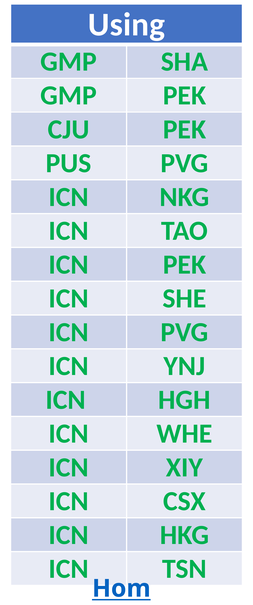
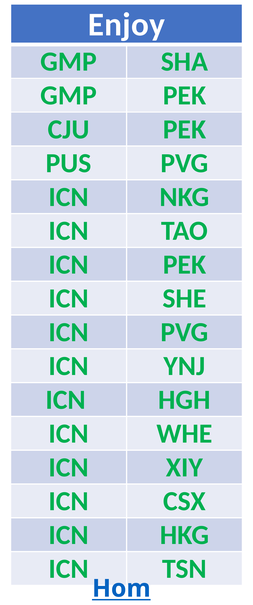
Using: Using -> Enjoy (126, 25)
